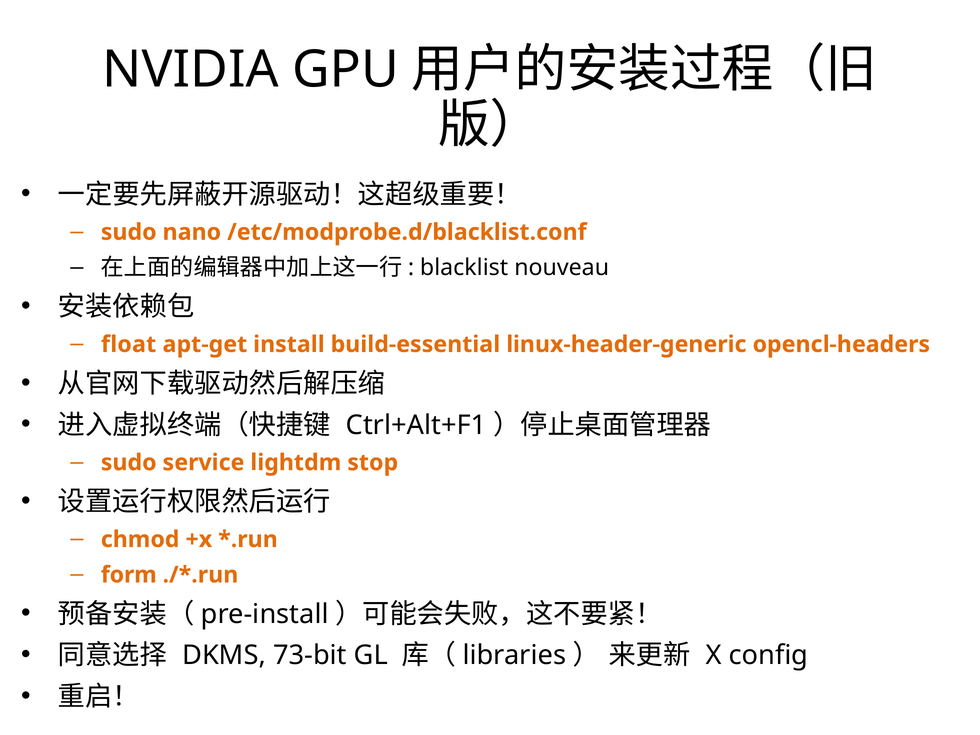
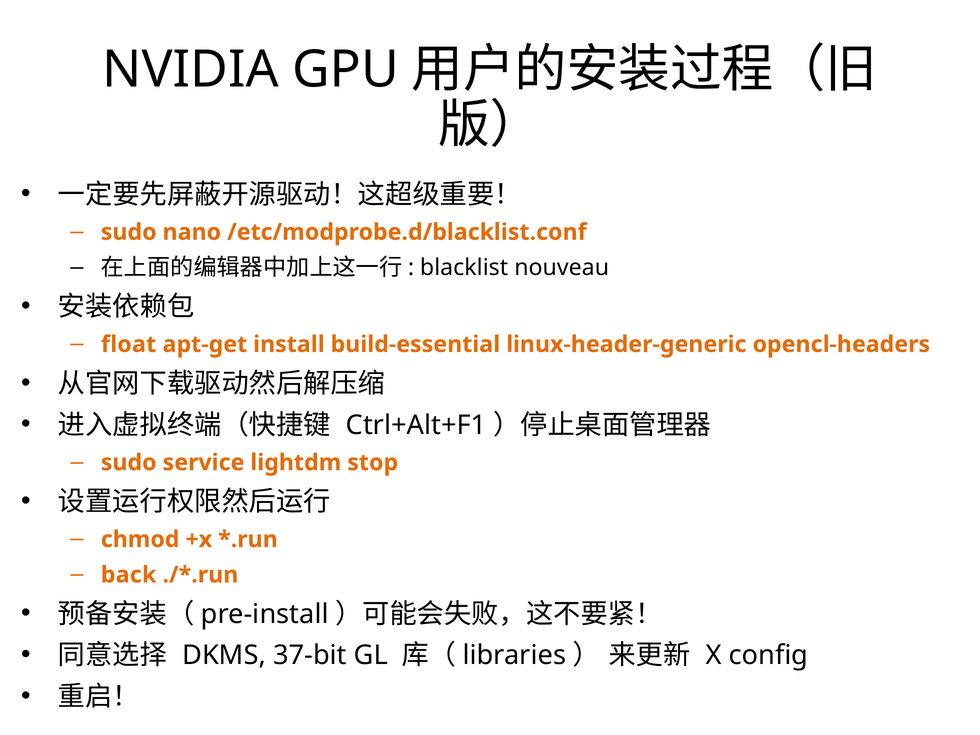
form: form -> back (129, 575)
73-bit: 73-bit -> 37-bit (310, 655)
